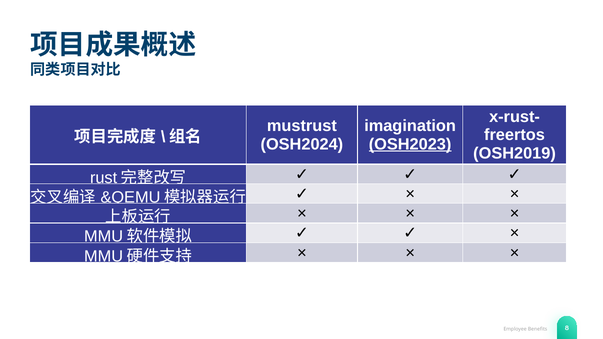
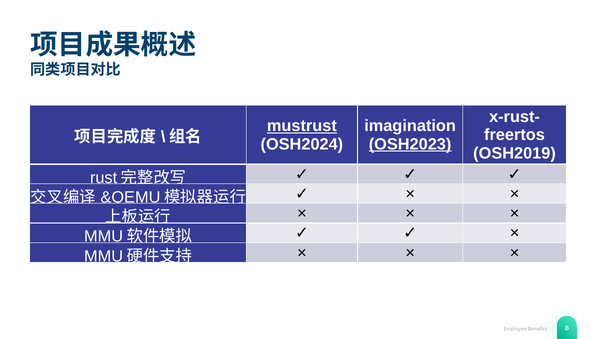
mustrust underline: none -> present (302, 126)
